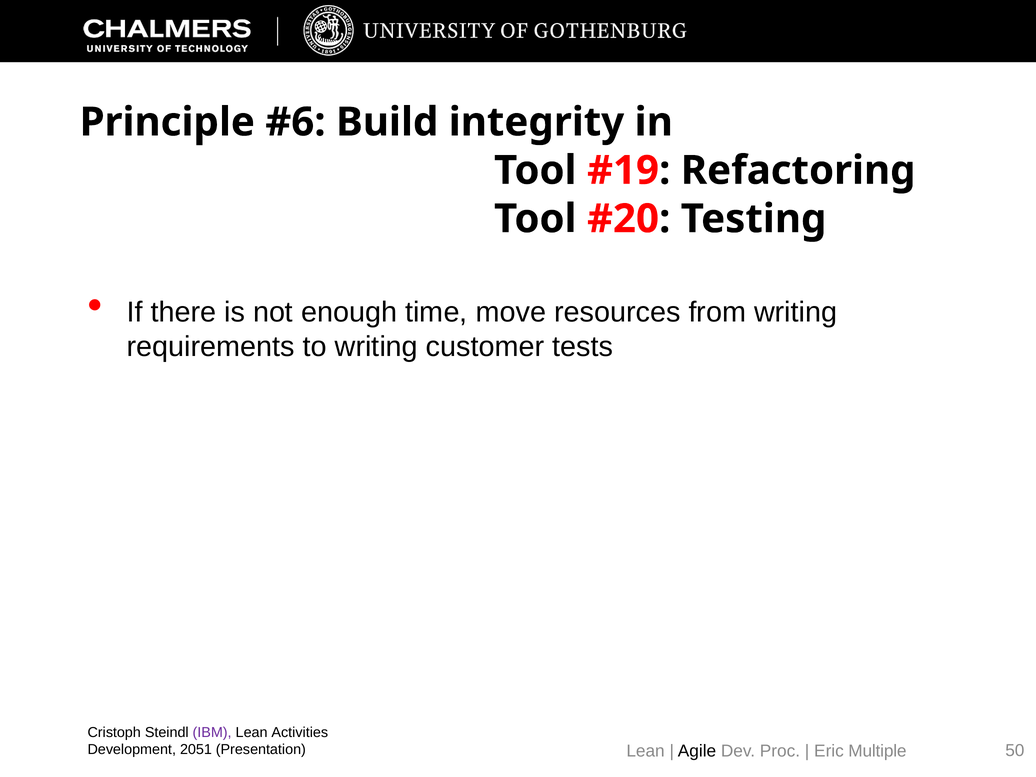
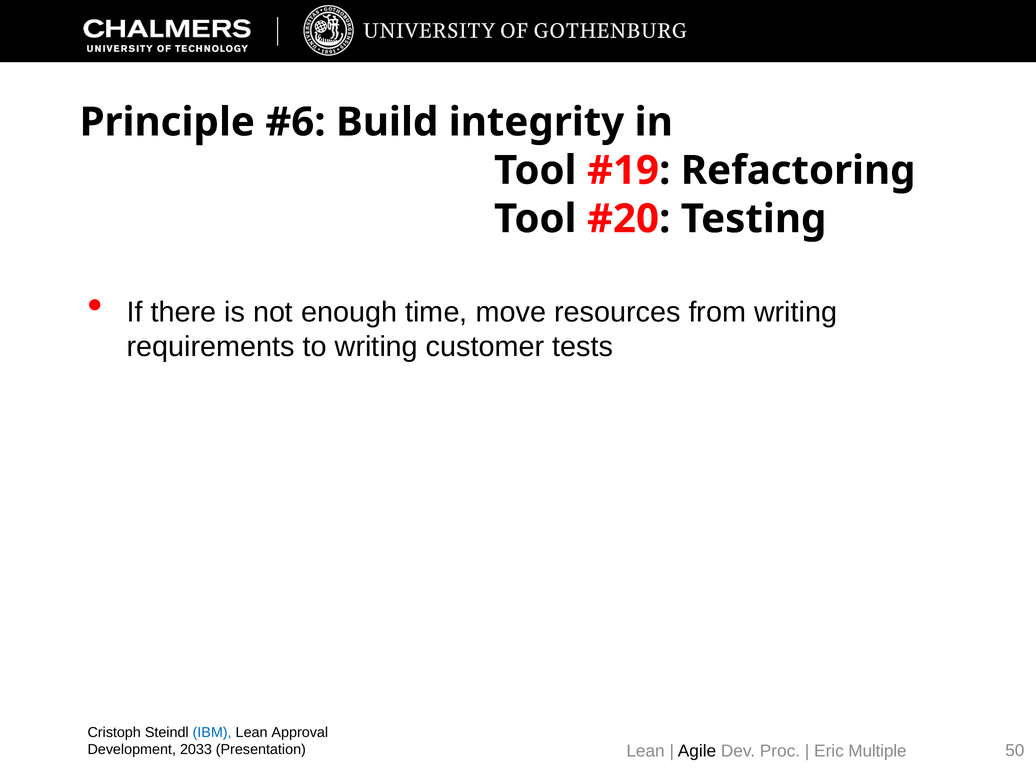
IBM colour: purple -> blue (212, 732)
Activities: Activities -> Approval (300, 732)
2051: 2051 -> 2033 (196, 750)
